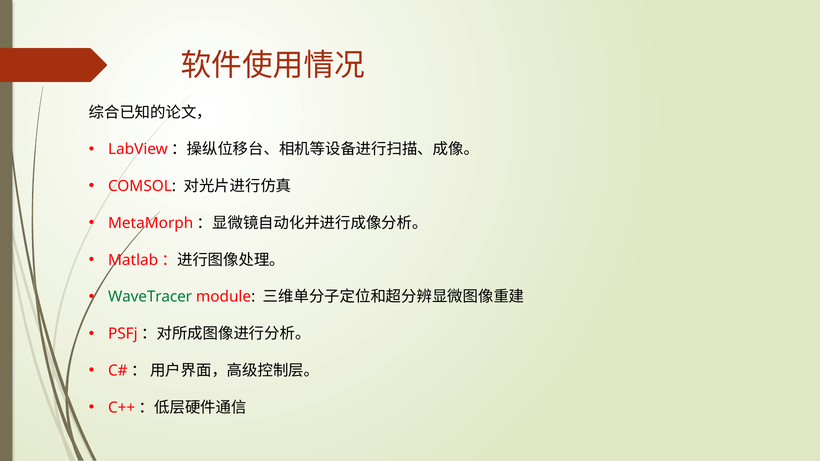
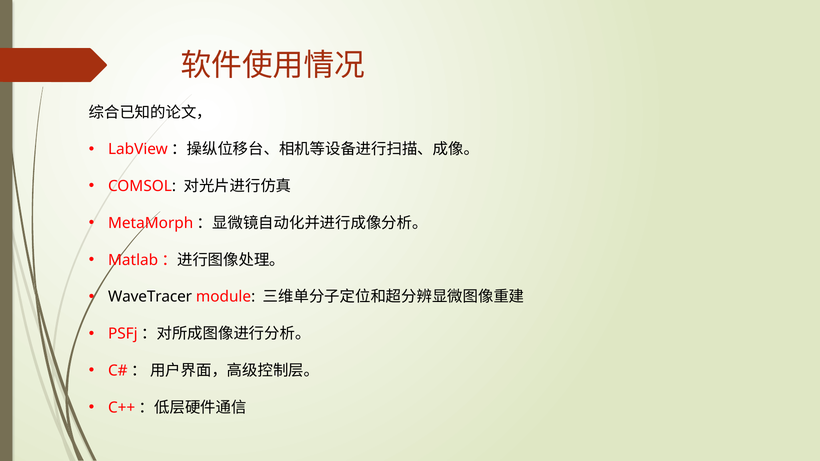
WaveTracer colour: green -> black (150, 297)
